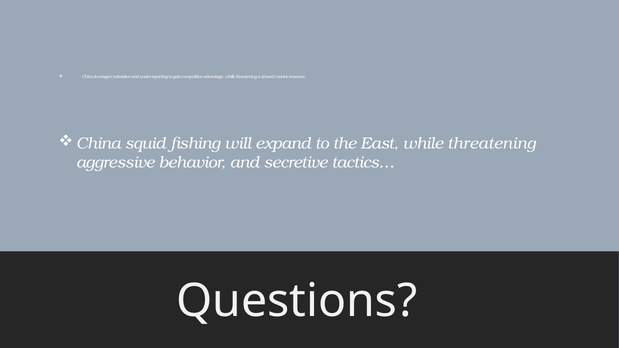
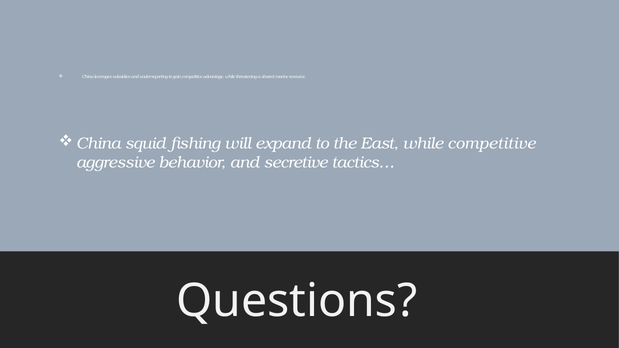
East while threatening: threatening -> competitive (492, 143)
